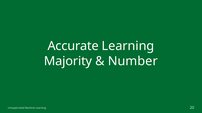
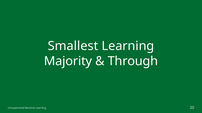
Accurate: Accurate -> Smallest (73, 46)
Number: Number -> Through (133, 61)
